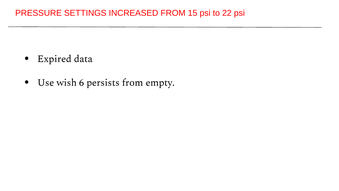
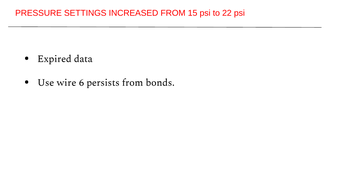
wish: wish -> wire (67, 83)
empty: empty -> bonds (160, 83)
